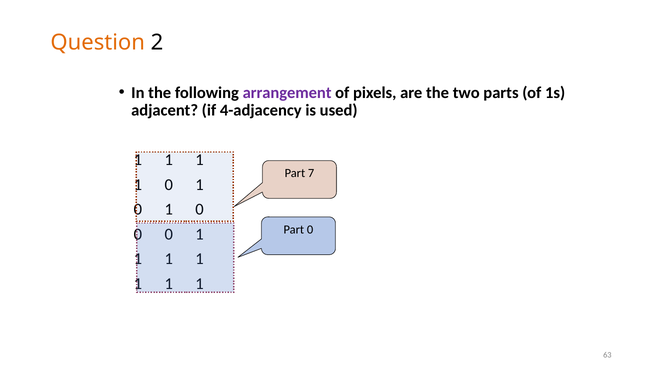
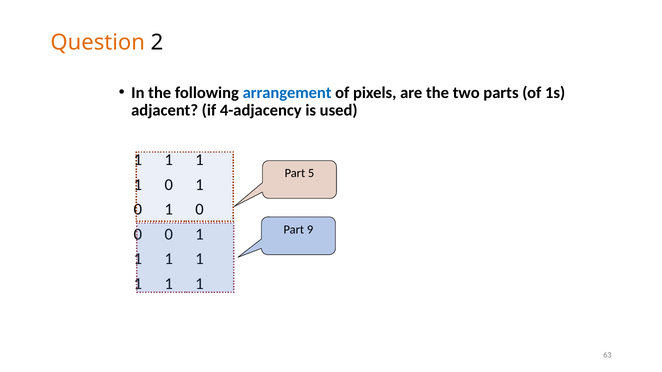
arrangement colour: purple -> blue (287, 93)
7: 7 -> 5 (311, 173)
Part 0: 0 -> 9 (310, 230)
